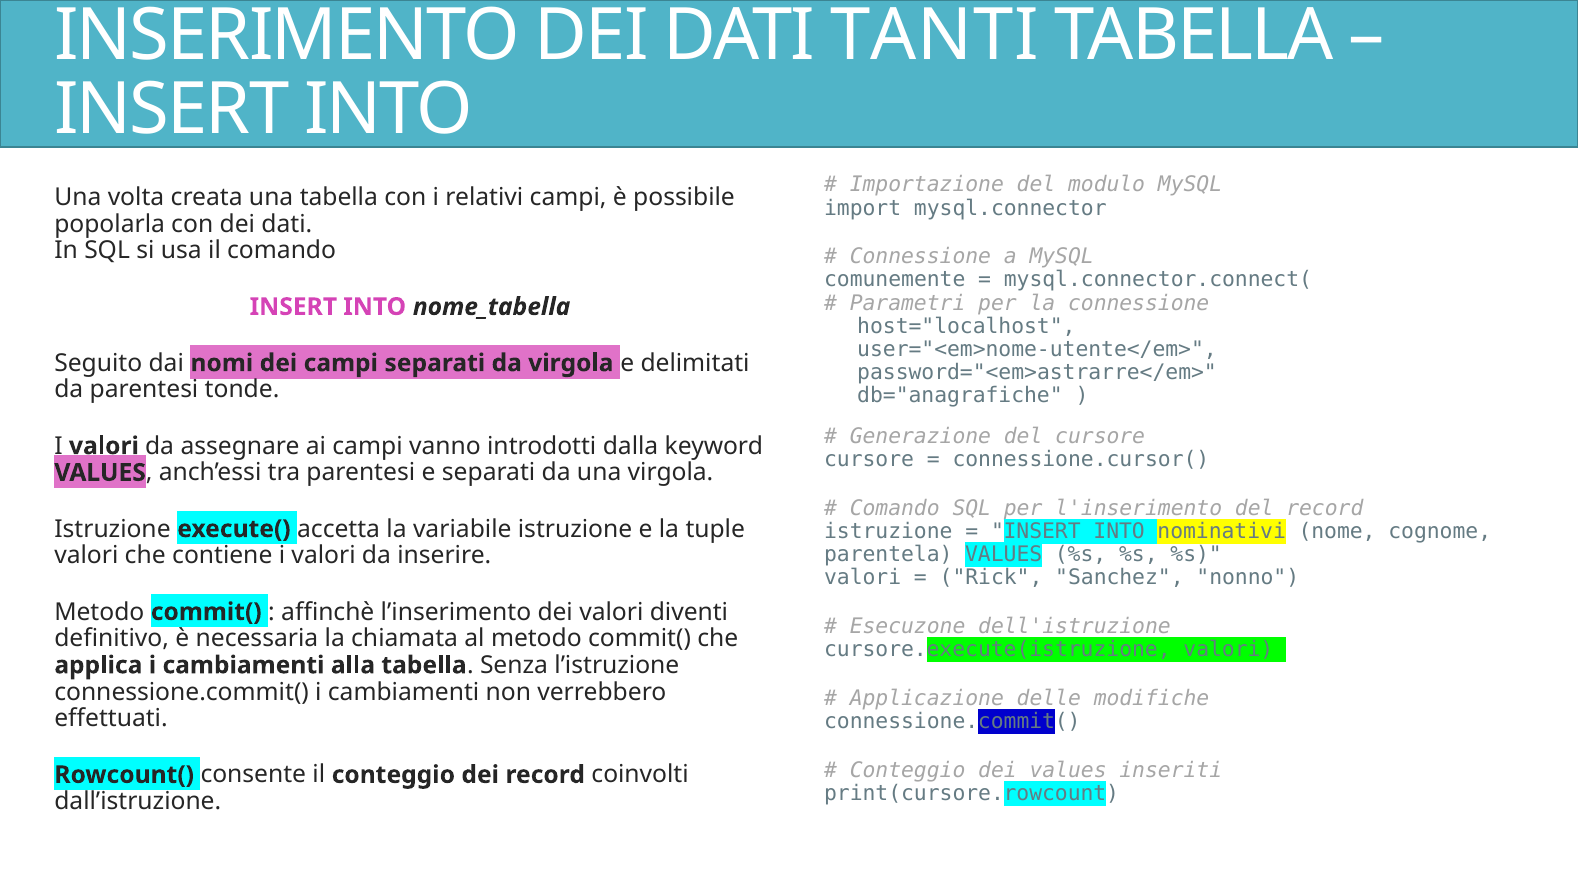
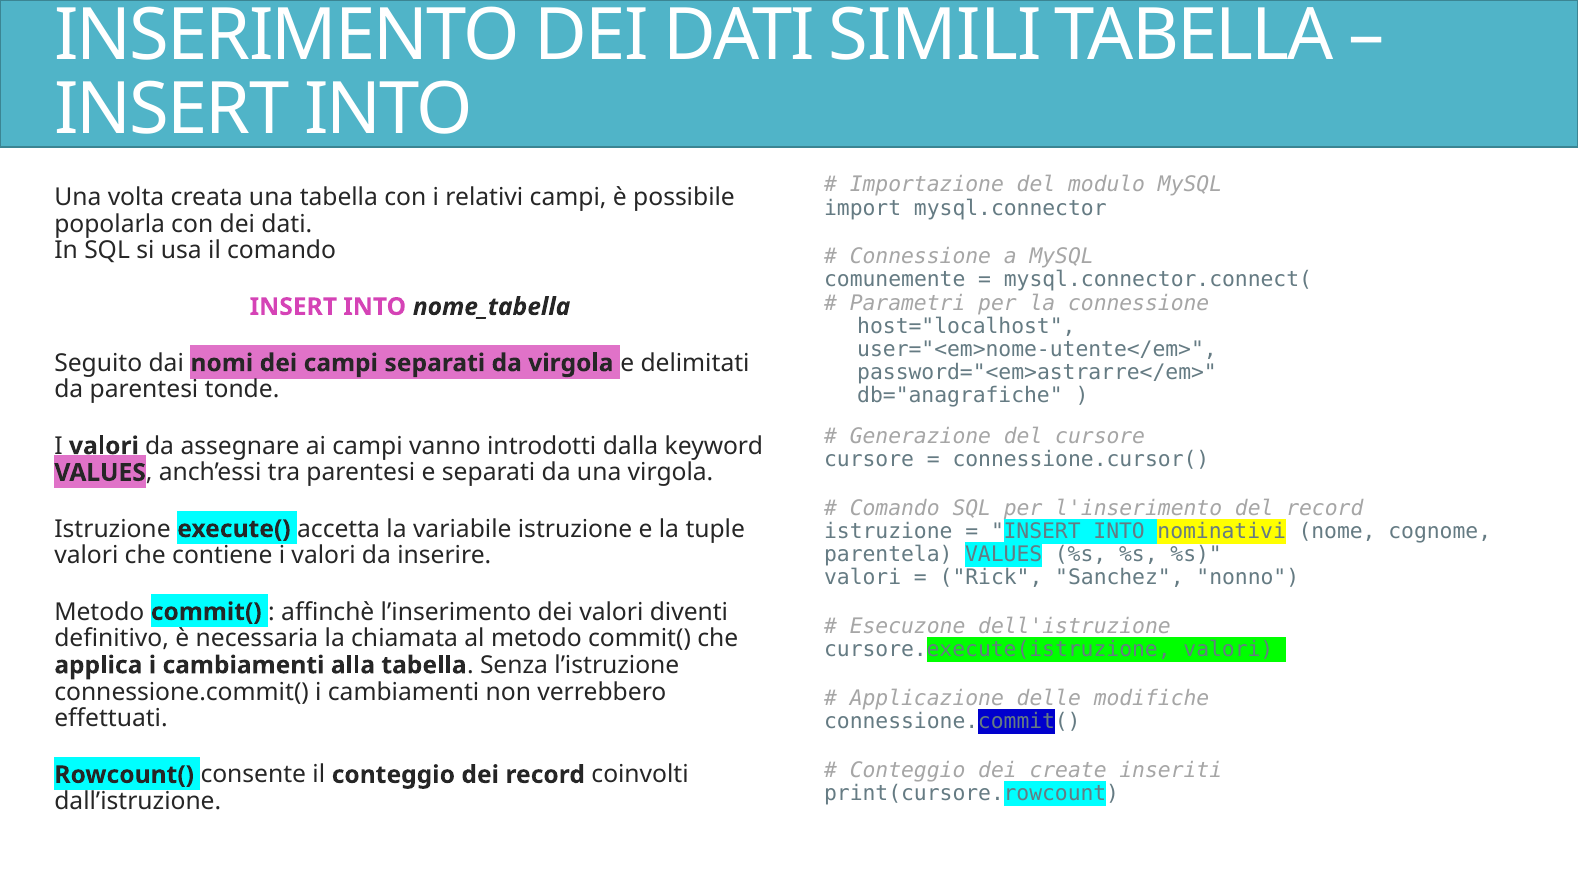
TANTI: TANTI -> SIMILI (935, 36)
dei values: values -> create (1068, 770)
